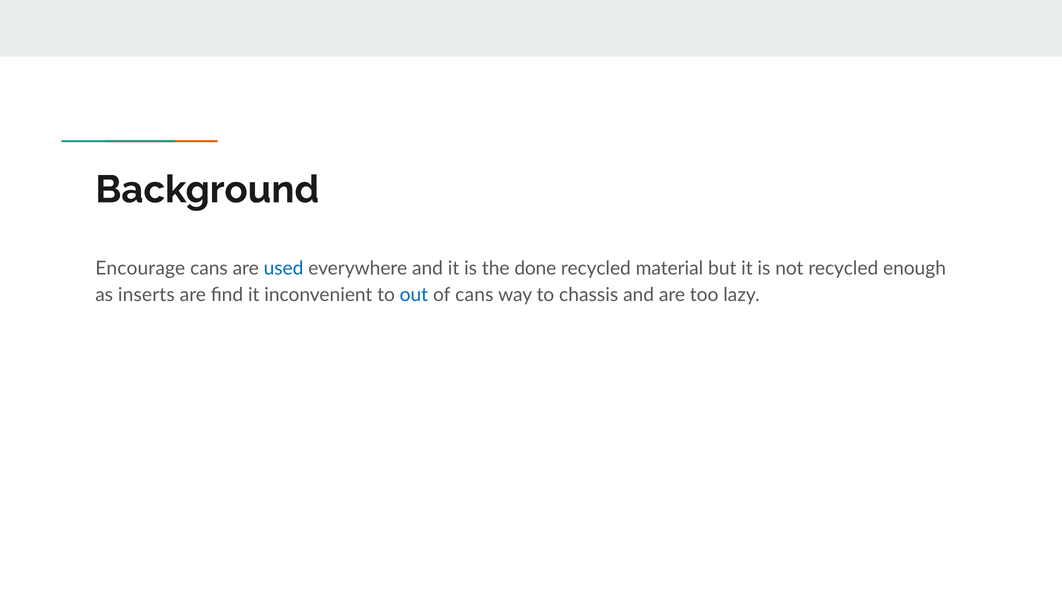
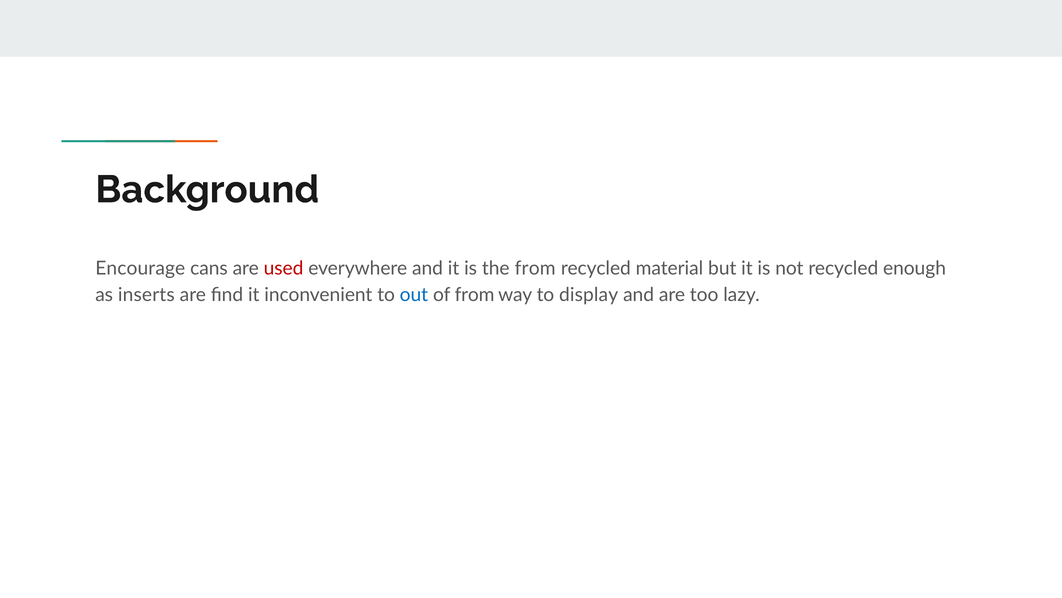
used colour: blue -> red (284, 268)
the done: done -> from (535, 268)
of cans: cans -> from (475, 295)
chassis: chassis -> display (589, 295)
